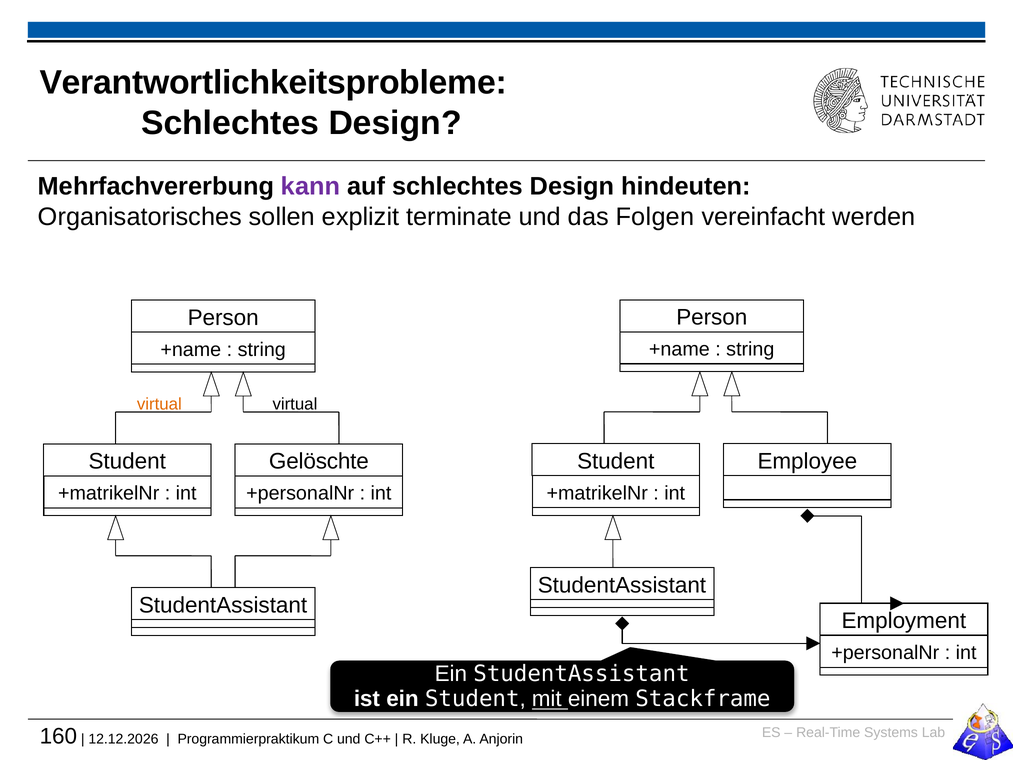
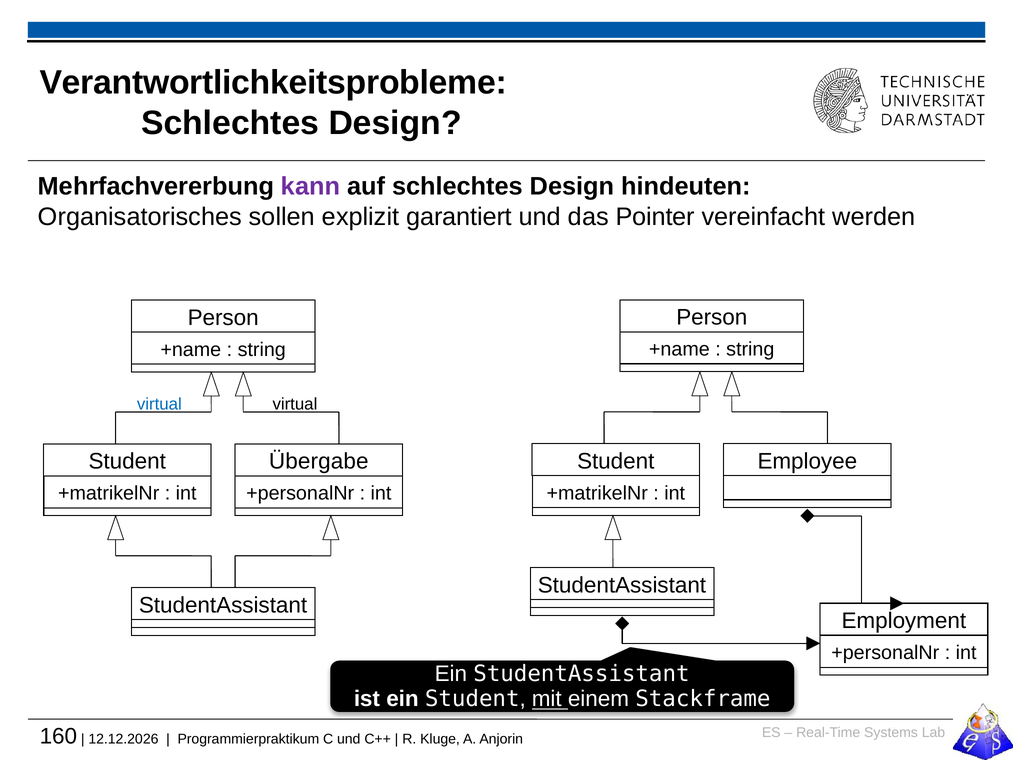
terminate: terminate -> garantiert (459, 217)
Folgen: Folgen -> Pointer (655, 217)
virtual colour: orange -> blue (159, 404)
Gelöschte: Gelöschte -> Übergabe (319, 461)
